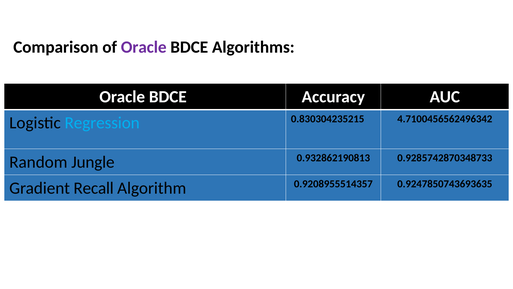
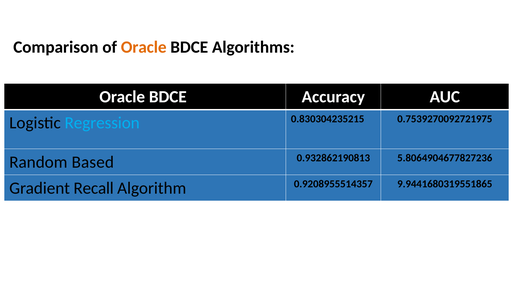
Oracle colour: purple -> orange (144, 47)
4.7100456562496342: 4.7100456562496342 -> 0.7539270092721975 (445, 119)
Jungle: Jungle -> Based (93, 162)
0.9285742870348733: 0.9285742870348733 -> 5.8064904677827236 (445, 158)
0.9247850743693635: 0.9247850743693635 -> 9.9441680319551865 (445, 184)
